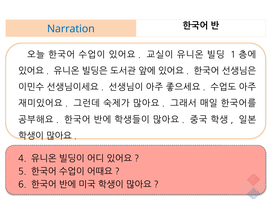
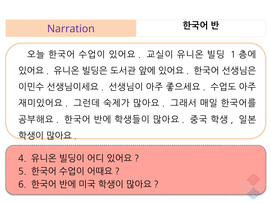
Narration colour: blue -> purple (71, 29)
